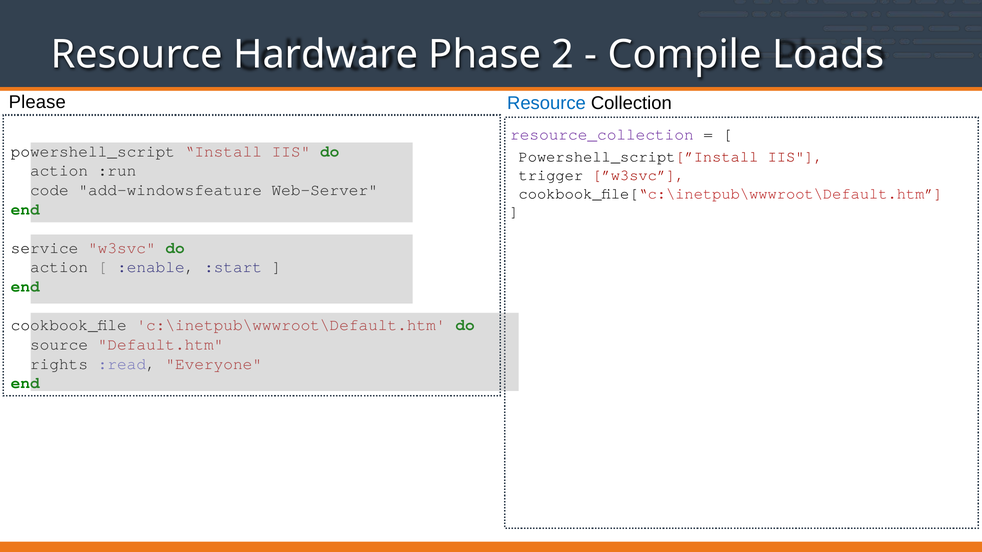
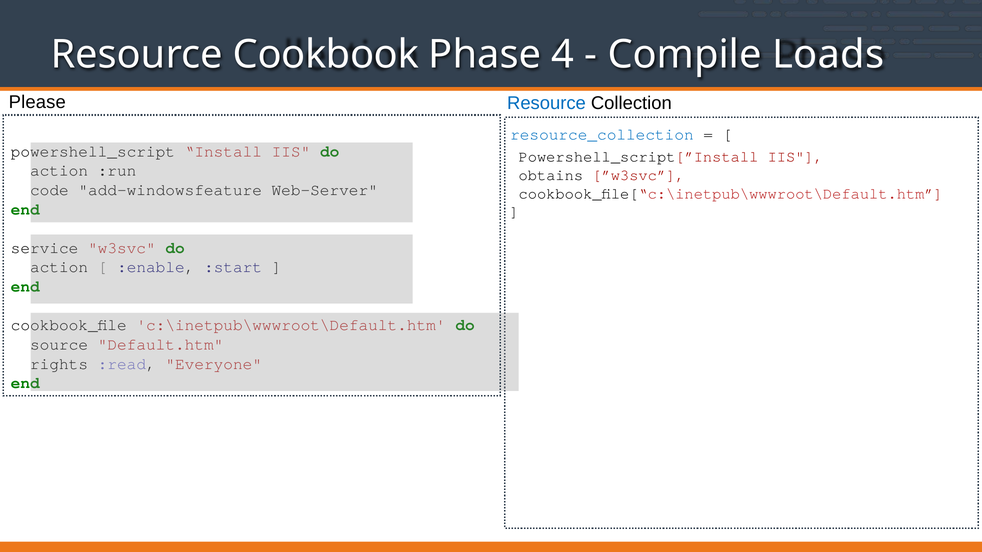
Hardware: Hardware -> Cookbook (326, 55)
2: 2 -> 4 (563, 55)
resource_collection colour: purple -> blue (602, 135)
trigger: trigger -> obtains (551, 175)
